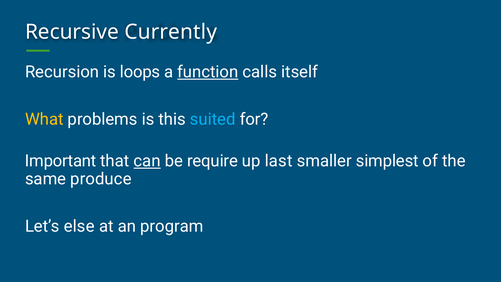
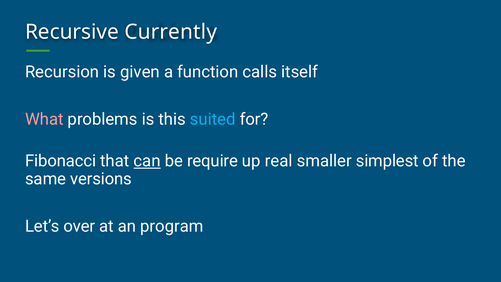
loops: loops -> given (140, 72)
function underline: present -> none (208, 72)
What colour: yellow -> pink (44, 119)
Important: Important -> Fibonacci (61, 161)
last: last -> real (279, 161)
produce: produce -> versions (101, 179)
else: else -> over (79, 226)
